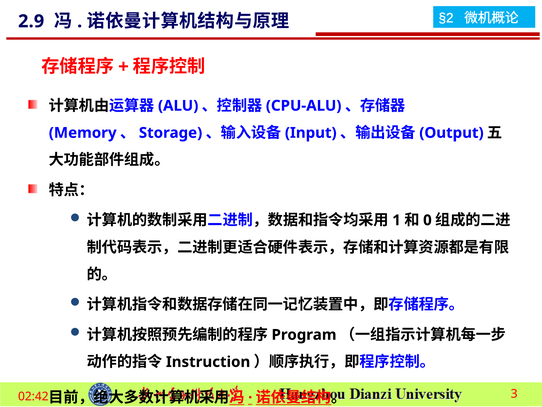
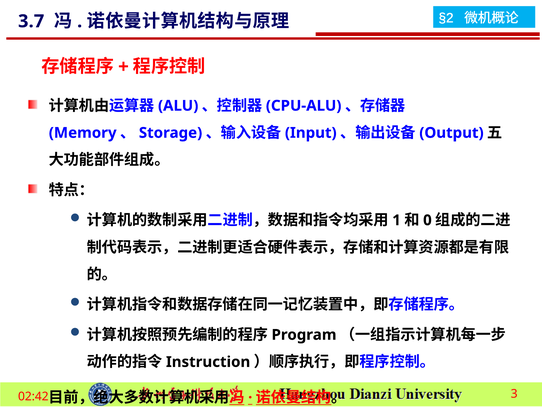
2.9: 2.9 -> 3.7 (31, 21)
